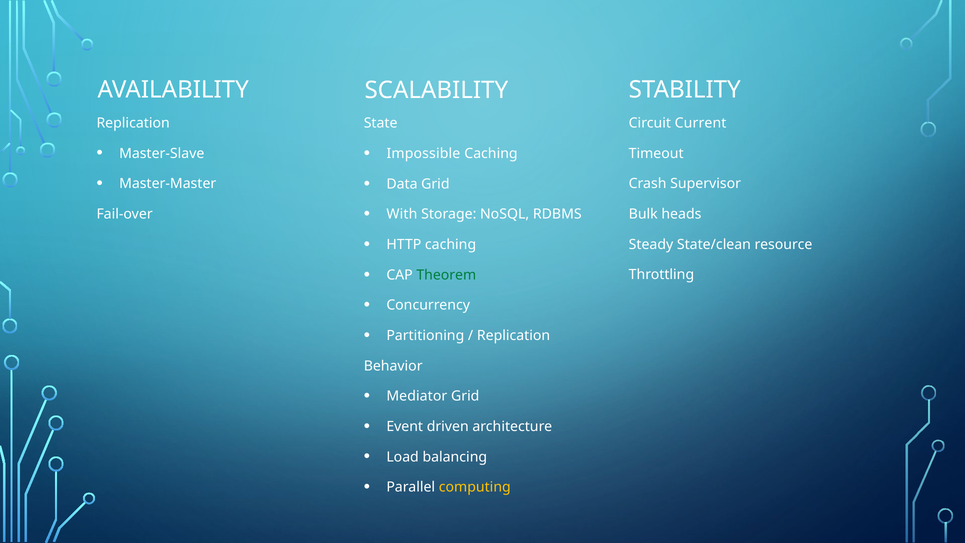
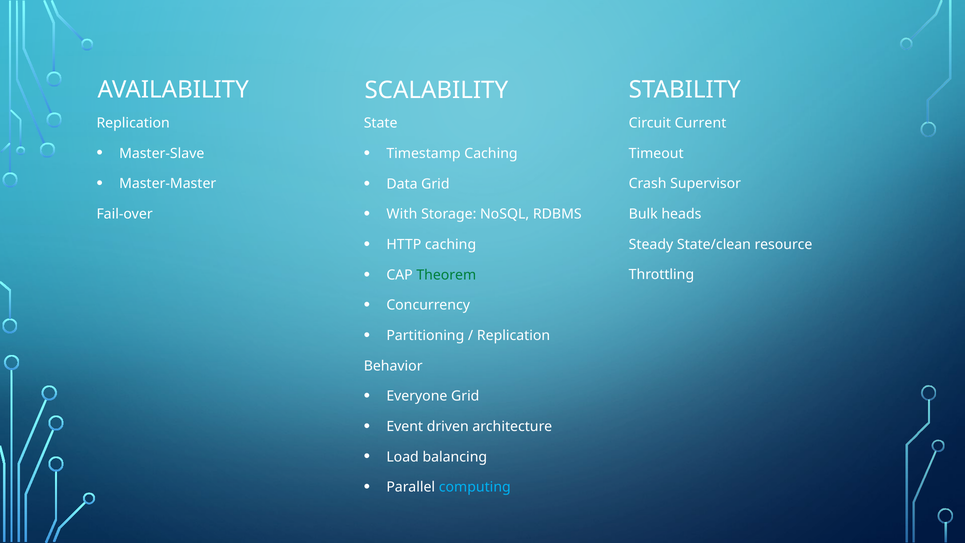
Impossible: Impossible -> Timestamp (423, 154)
Mediator: Mediator -> Everyone (417, 396)
computing colour: yellow -> light blue (475, 487)
